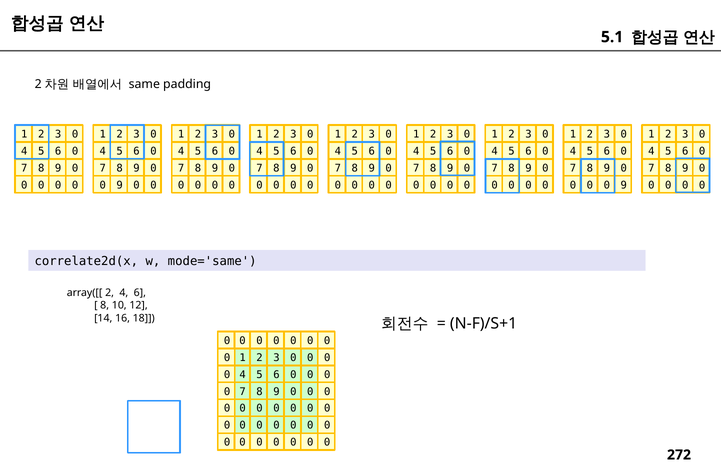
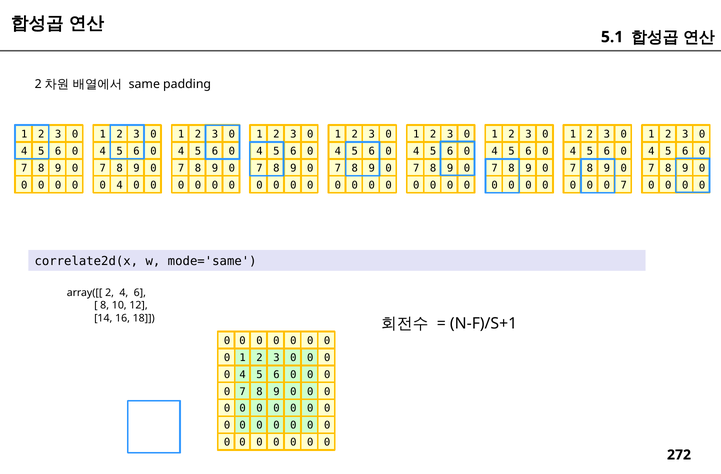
9: 9 -> 4 (120, 185)
9: 9 -> 7 (624, 185)
